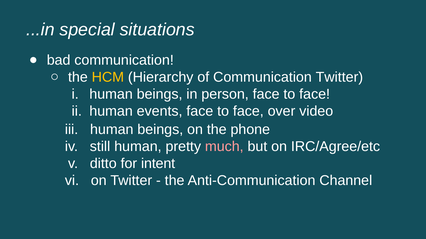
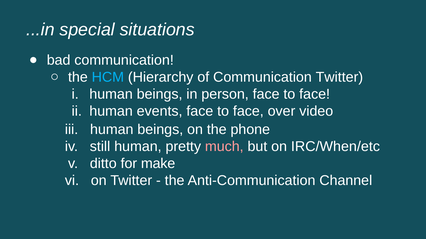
HCM colour: yellow -> light blue (108, 77)
IRC/Agree/etc: IRC/Agree/etc -> IRC/When/etc (335, 147)
intent: intent -> make (158, 164)
